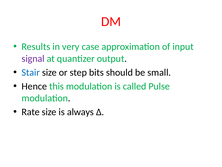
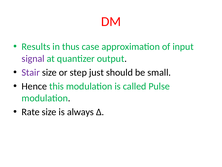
very: very -> thus (71, 47)
Stair colour: blue -> purple (31, 72)
bits: bits -> just (96, 72)
